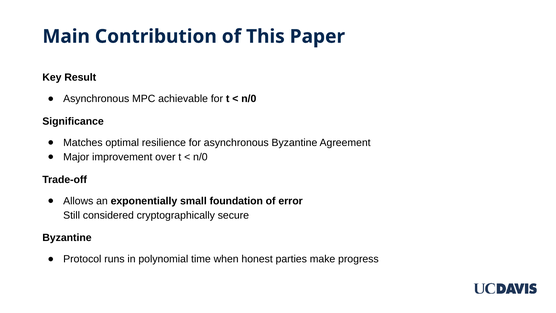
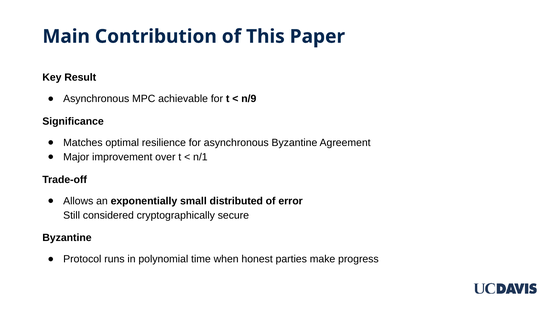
n/0: n/0 -> n/9 (249, 99)
n/0: n/0 -> n/1 (200, 157)
foundation: foundation -> distributed (236, 201)
